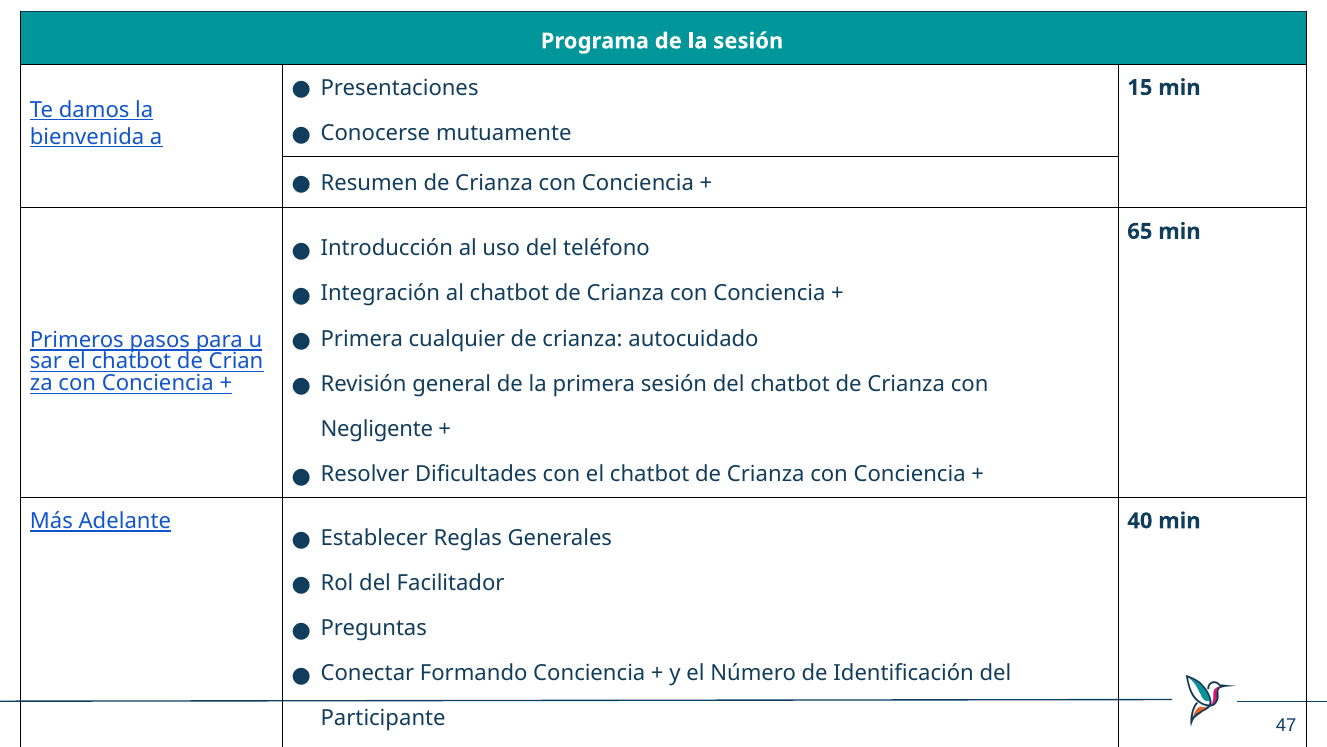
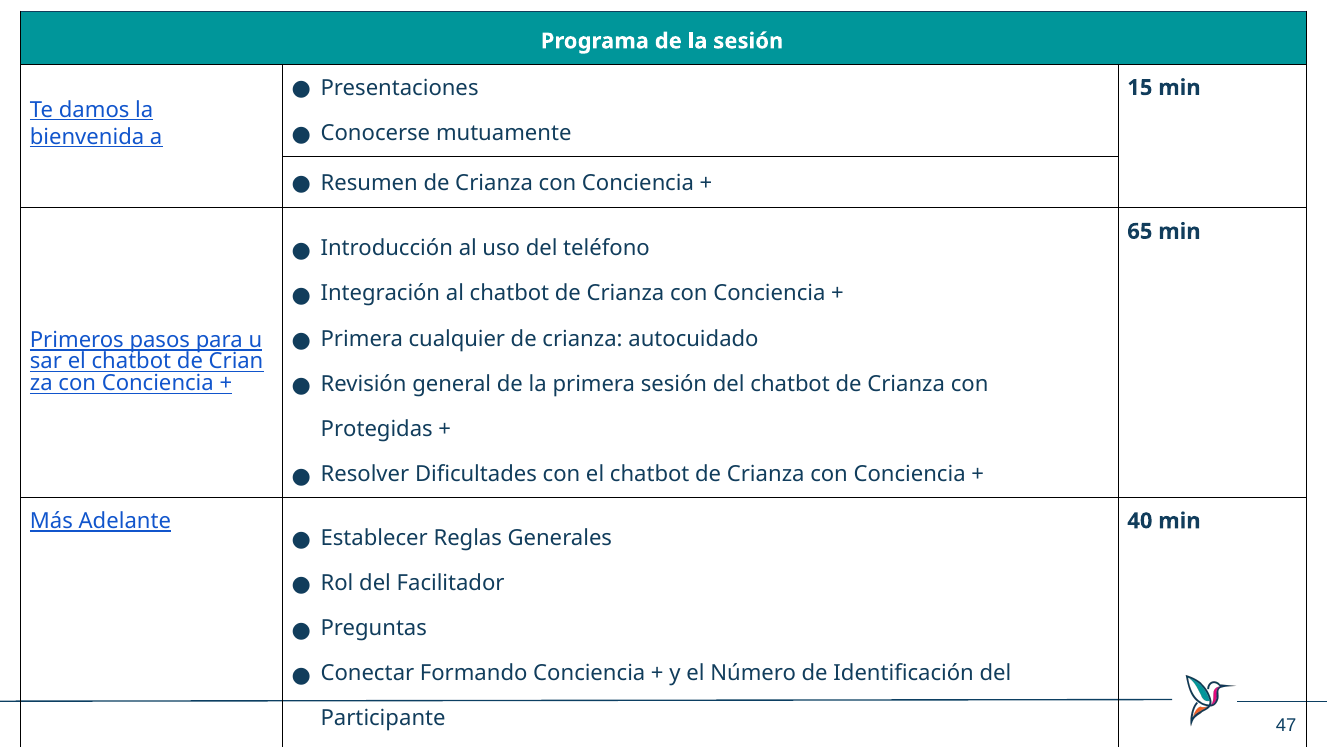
Negligente: Negligente -> Protegidas (377, 429)
